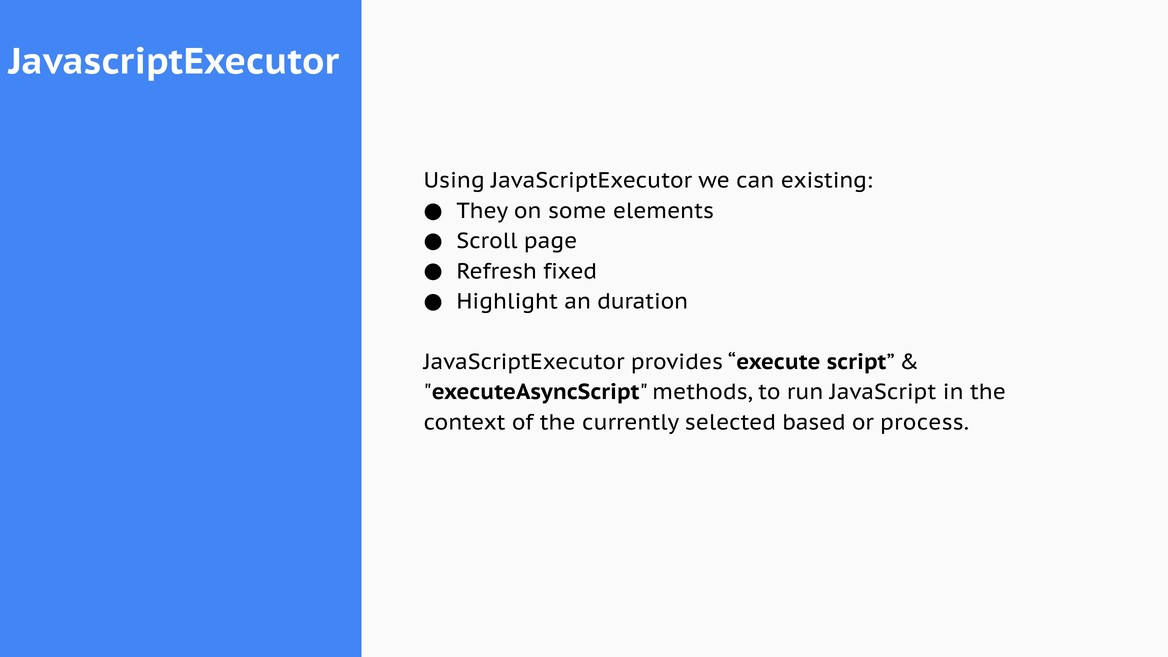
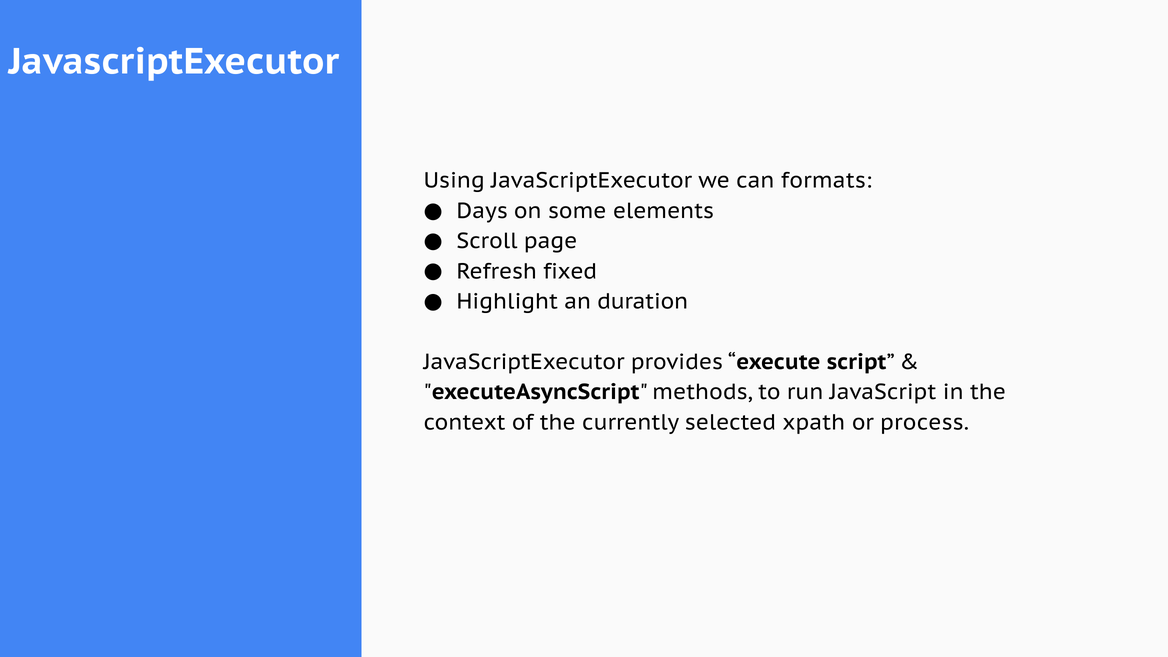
existing: existing -> formats (827, 181)
They: They -> Days (482, 211)
based: based -> xpath (814, 422)
